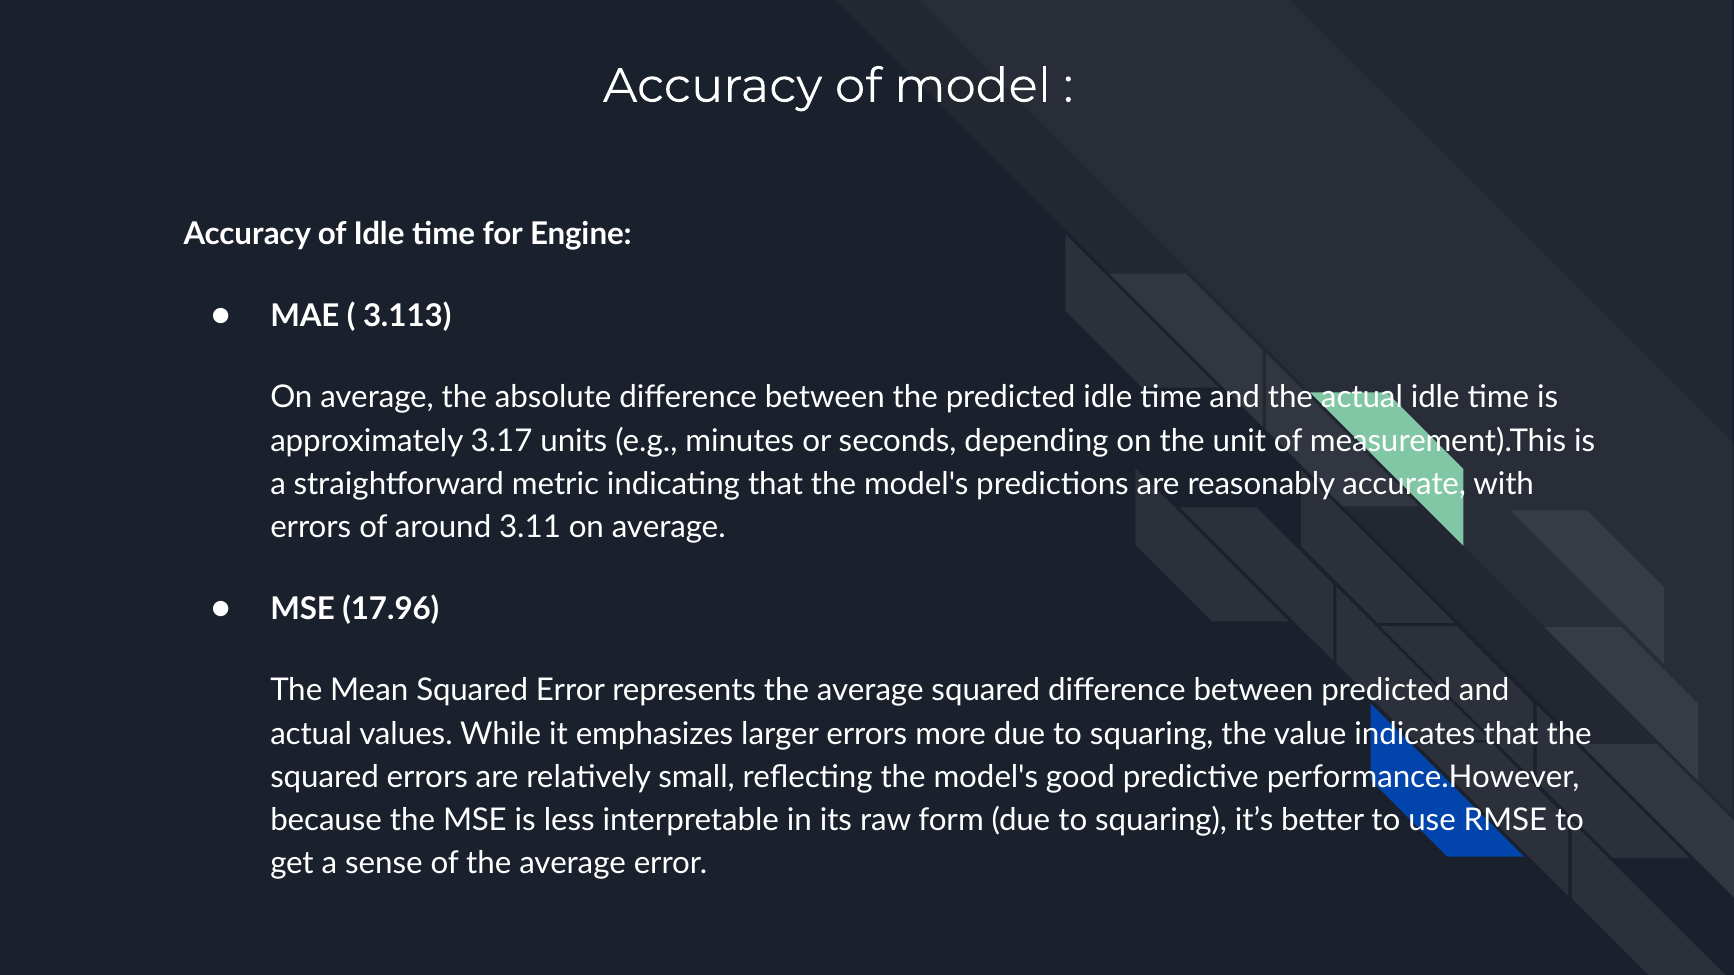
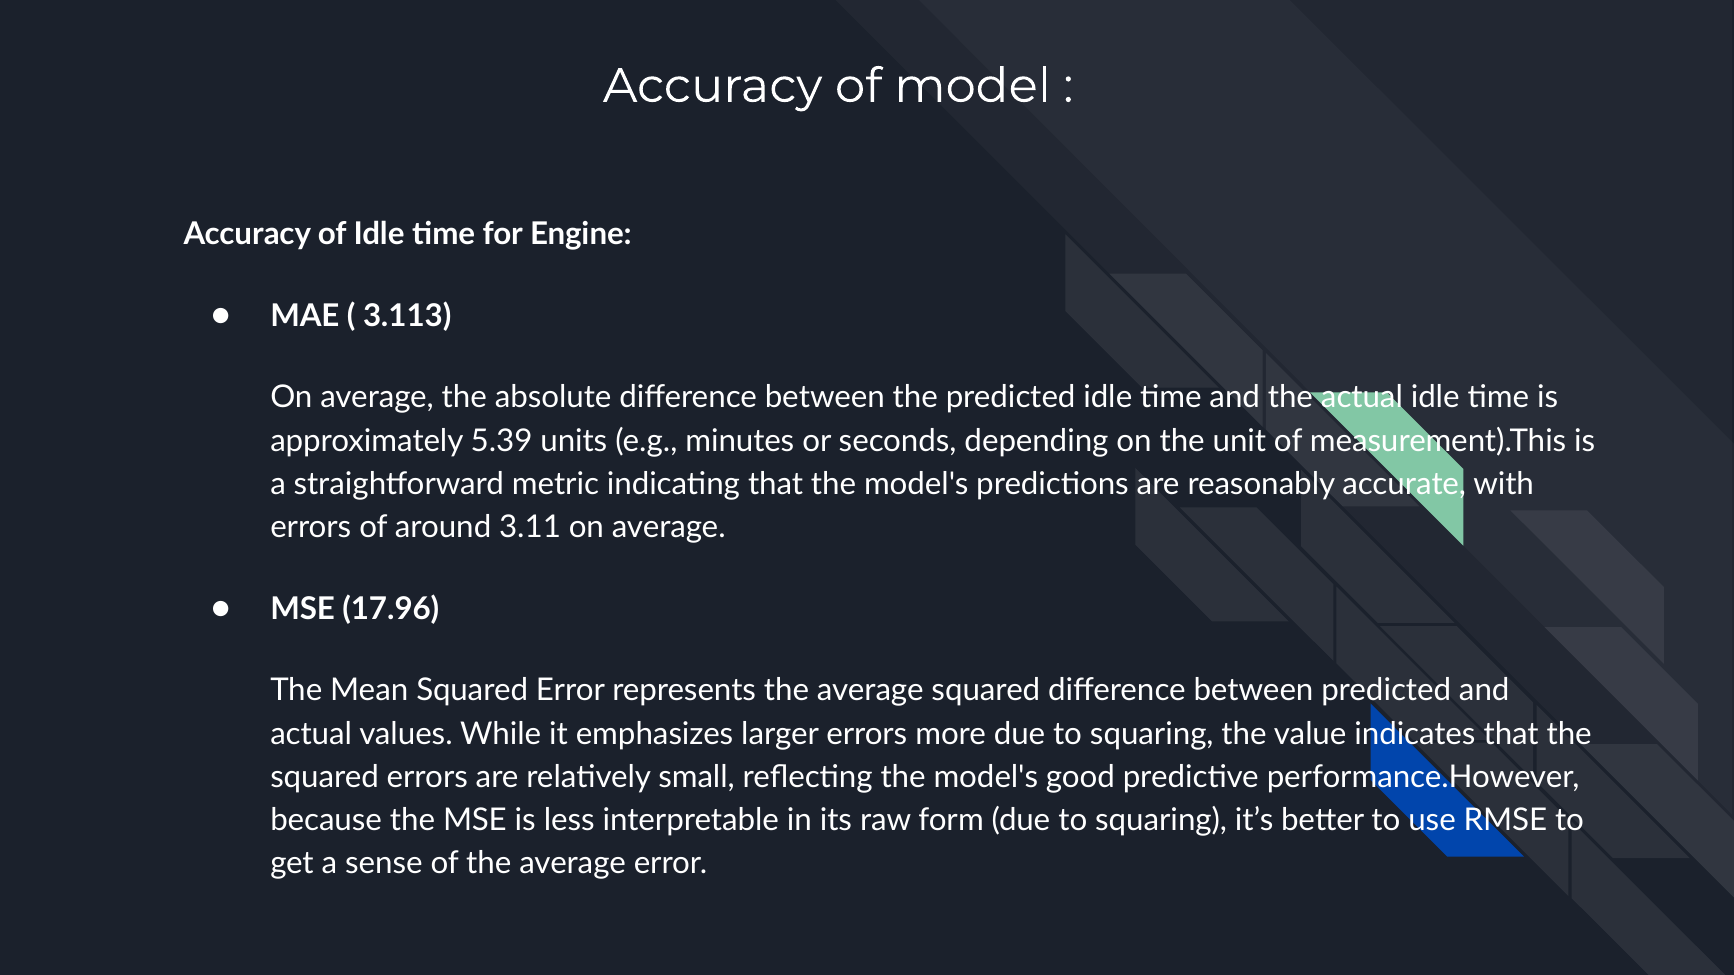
3.17: 3.17 -> 5.39 (502, 441)
